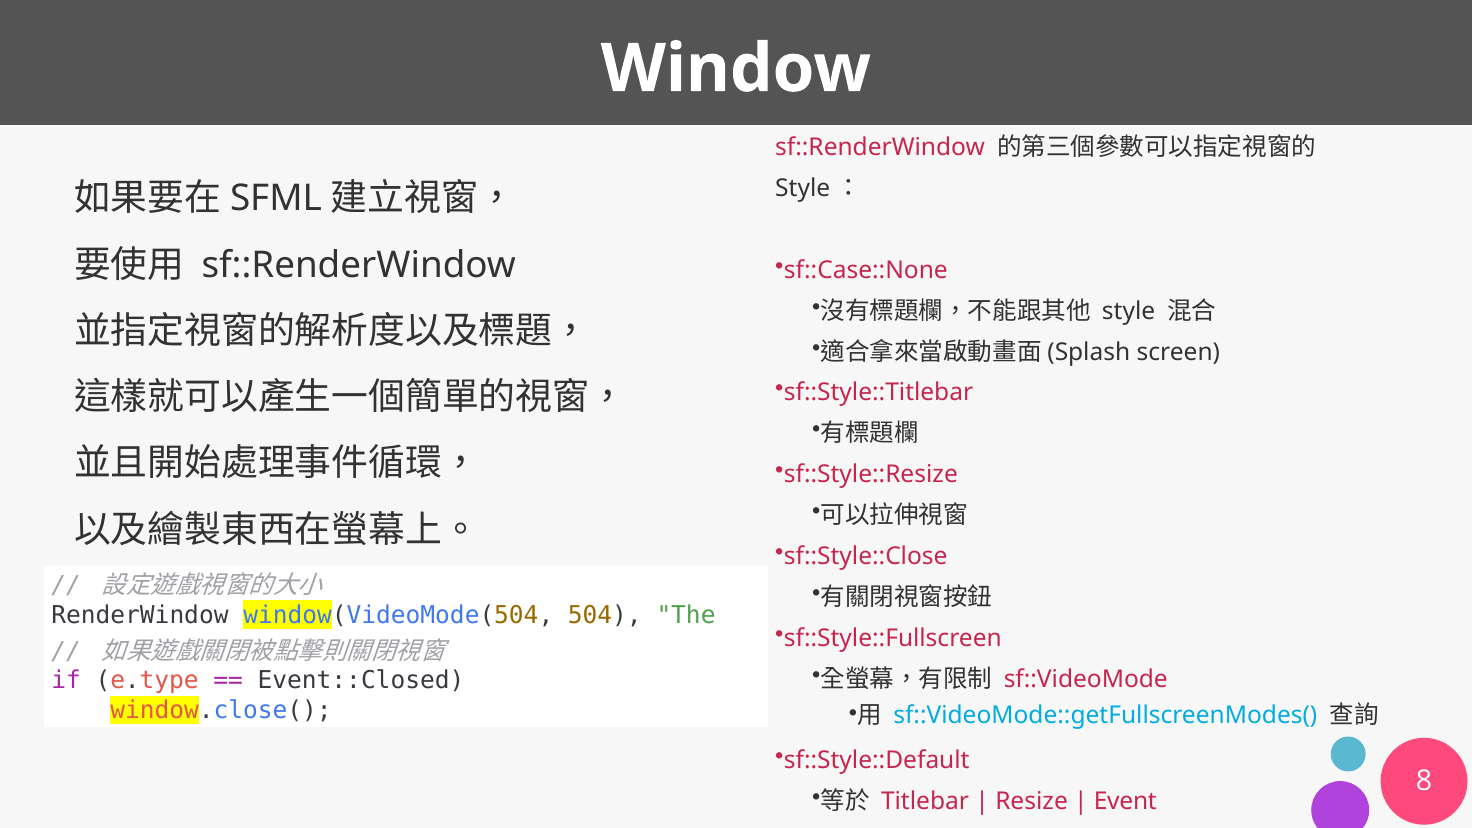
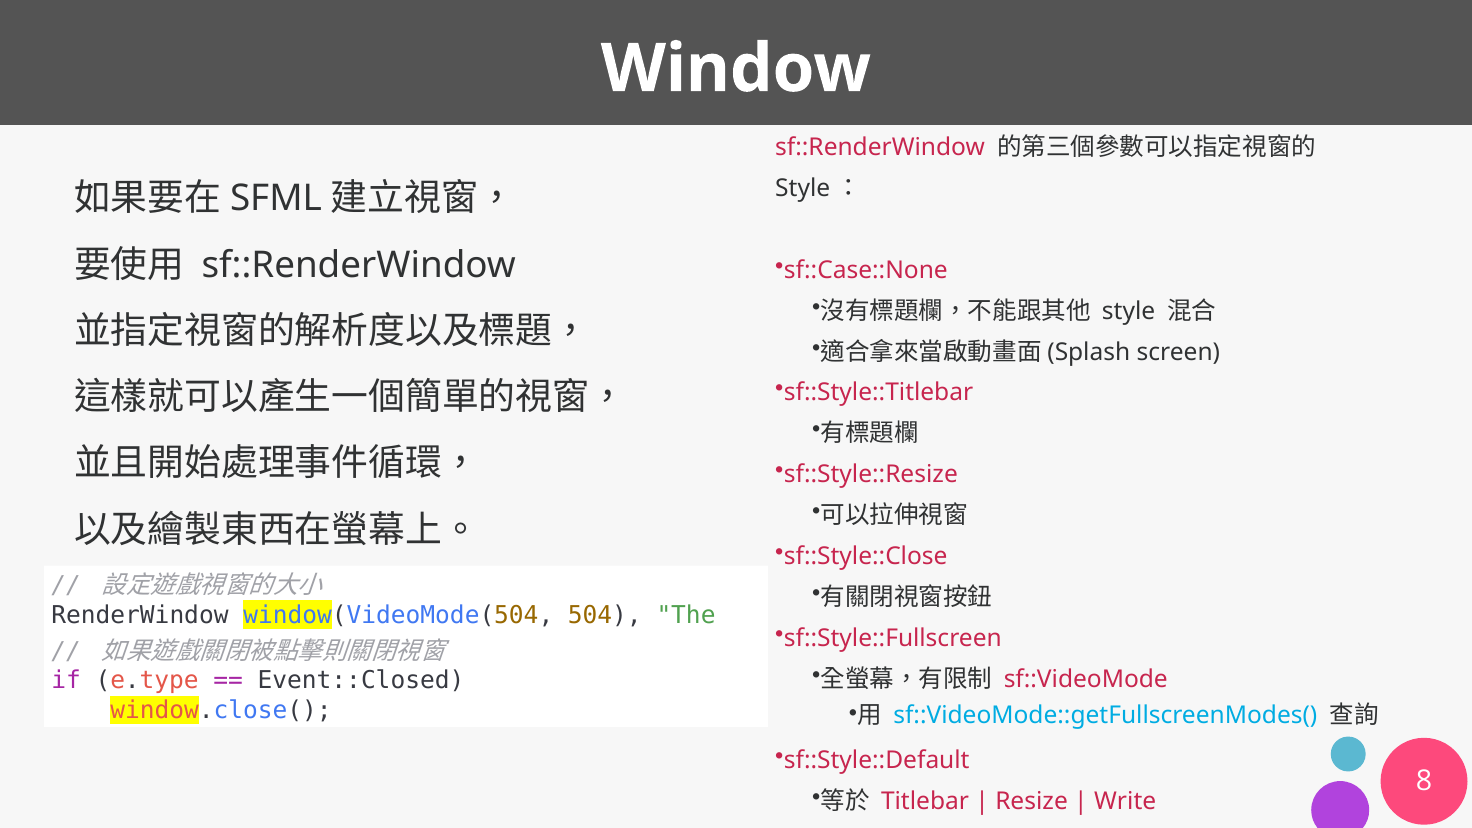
Event: Event -> Write (1125, 802)
